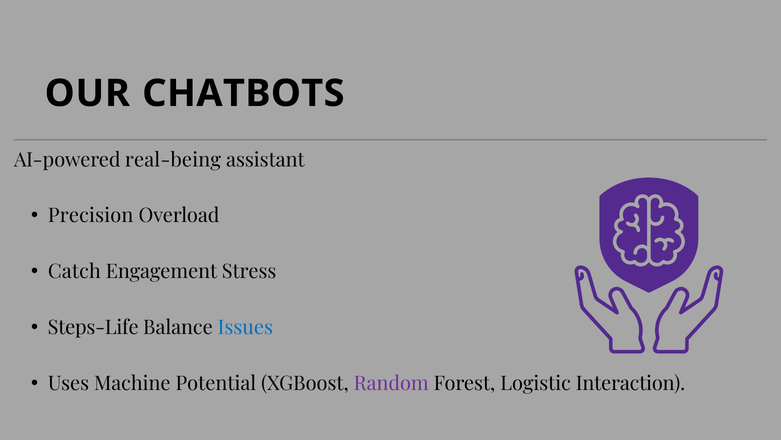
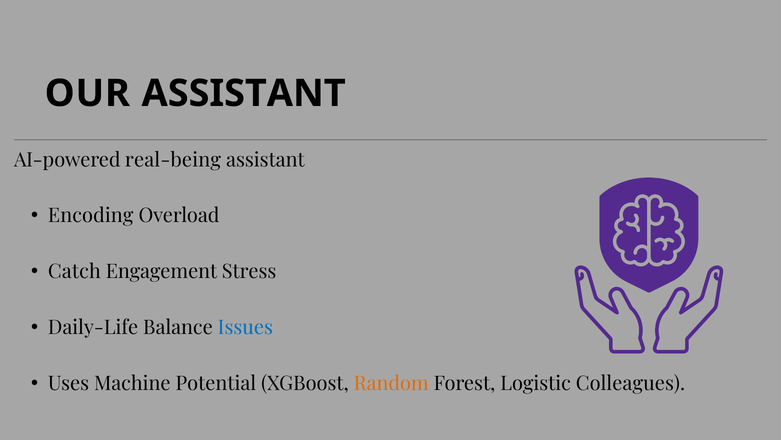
OUR CHATBOTS: CHATBOTS -> ASSISTANT (244, 93)
Precision: Precision -> Encoding (91, 216)
Steps-Life: Steps-Life -> Daily-Life (93, 327)
Random colour: purple -> orange (391, 383)
Interaction: Interaction -> Colleagues (630, 383)
